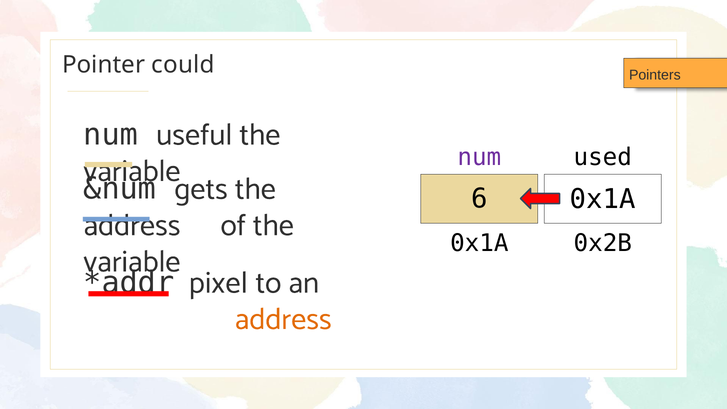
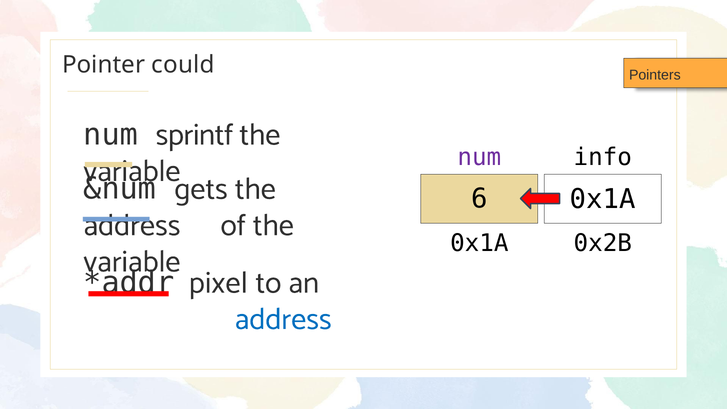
useful: useful -> sprintf (194, 135)
used: used -> info (603, 157)
address colour: orange -> blue (283, 319)
